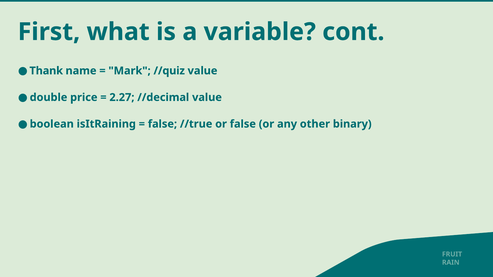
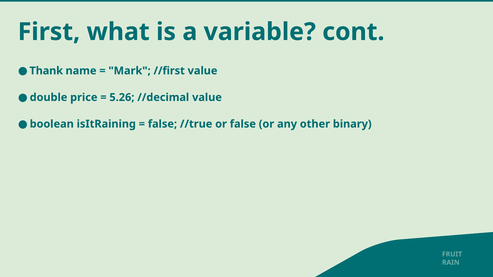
//quiz: //quiz -> //first (169, 71)
2.27: 2.27 -> 5.26 (122, 97)
